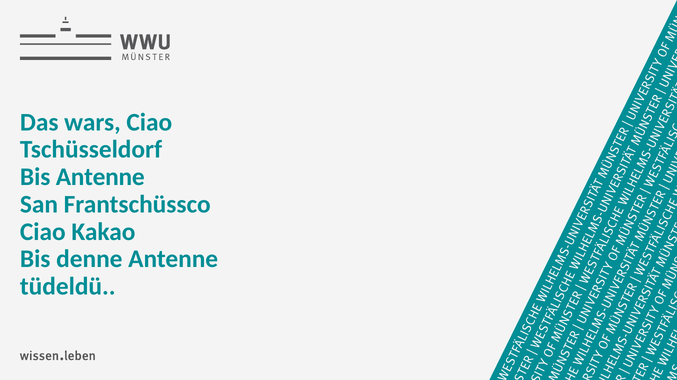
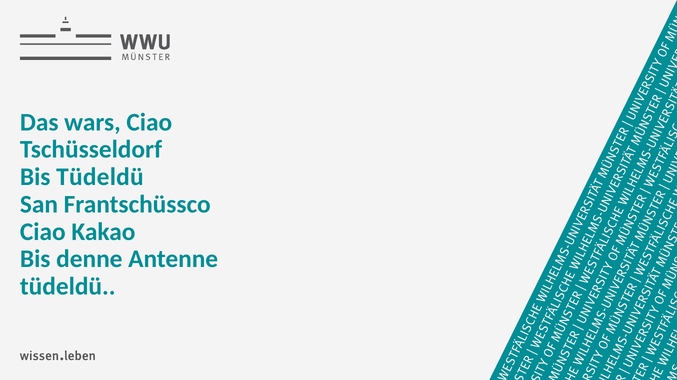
Bis Antenne: Antenne -> Tüdeldü (100, 177)
